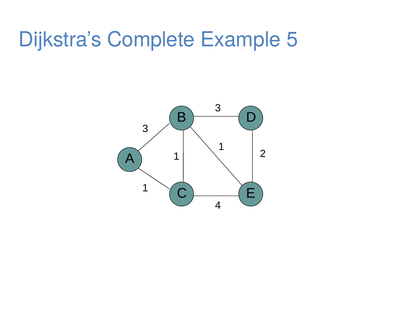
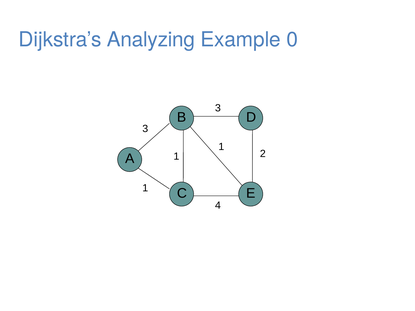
Complete: Complete -> Analyzing (151, 40)
5: 5 -> 0 (292, 40)
